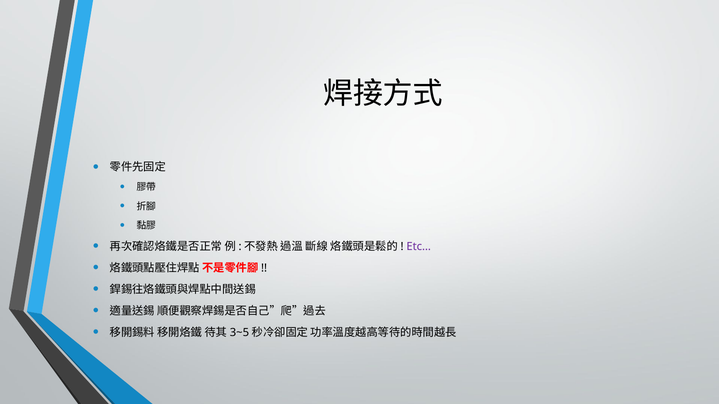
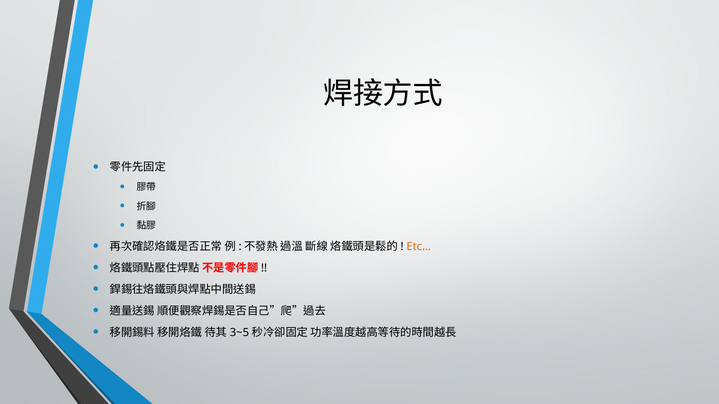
Etc… colour: purple -> orange (419, 247)
